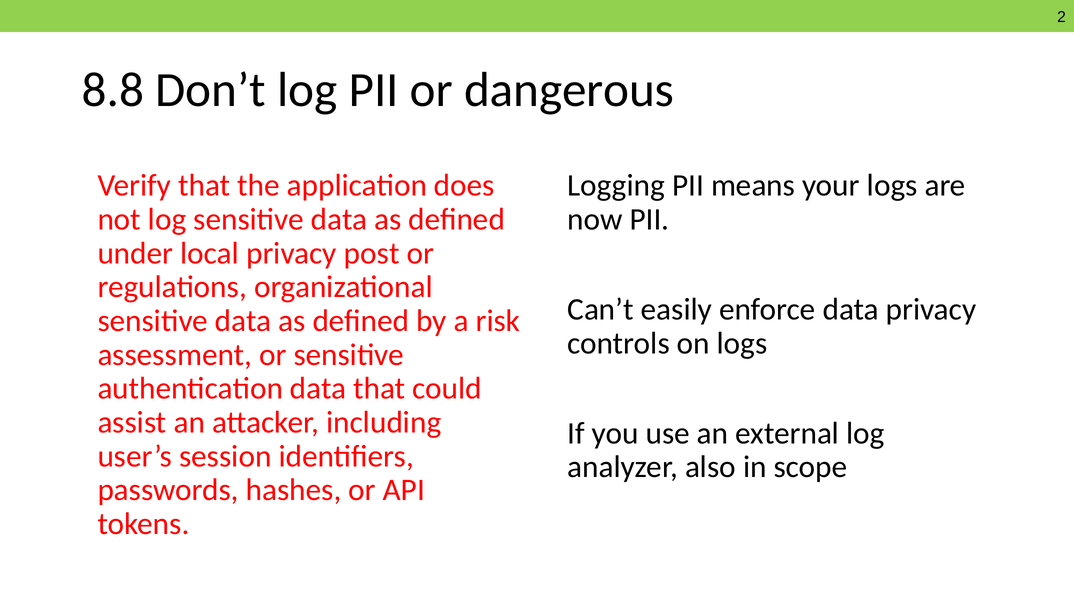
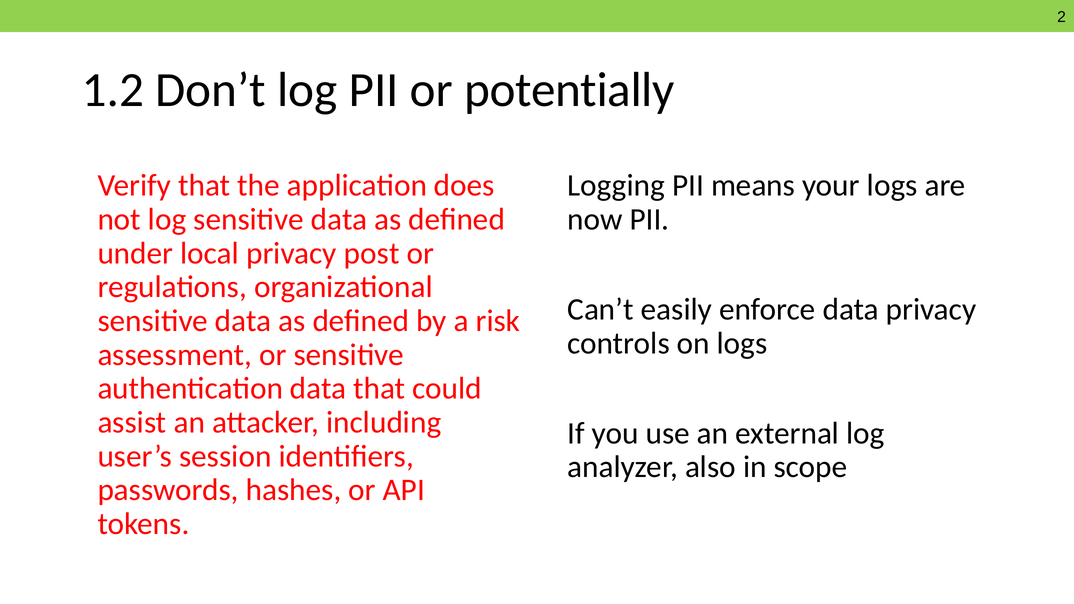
8.8: 8.8 -> 1.2 (113, 90)
dangerous: dangerous -> potentially (569, 90)
